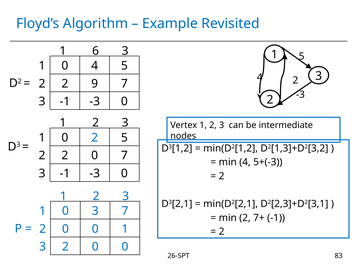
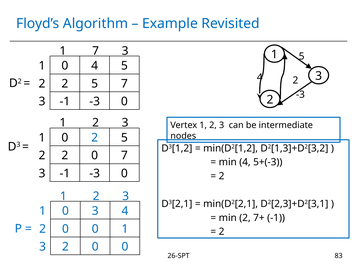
1 6: 6 -> 7 (96, 51)
2 9: 9 -> 5 (95, 84)
7: 7 -> 4 (125, 211)
